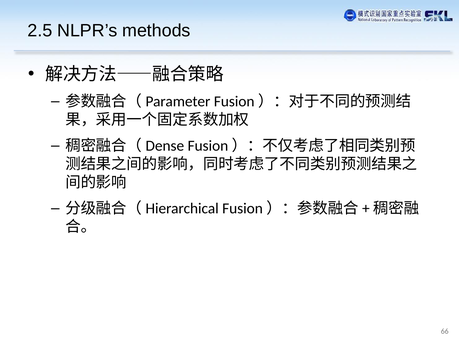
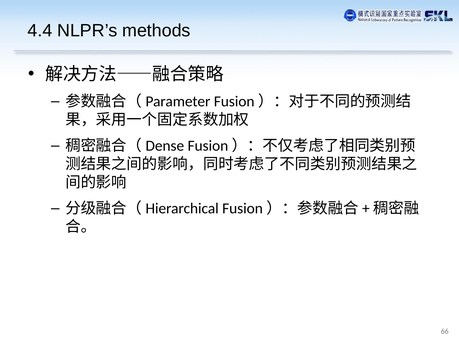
2.5: 2.5 -> 4.4 (40, 31)
